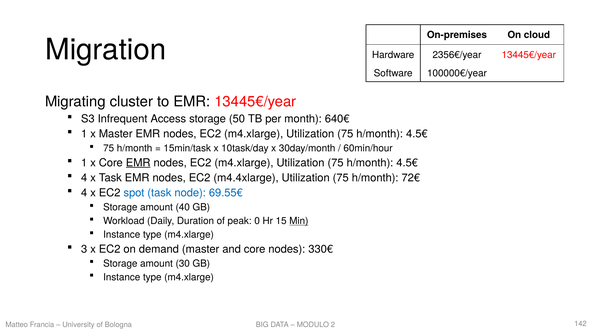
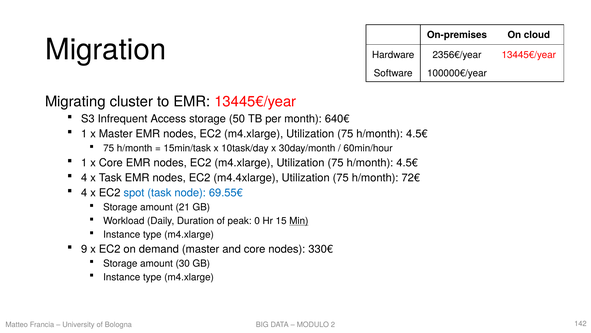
EMR underline: present -> none (138, 162)
40: 40 -> 21 (183, 207)
3: 3 -> 9 (84, 249)
